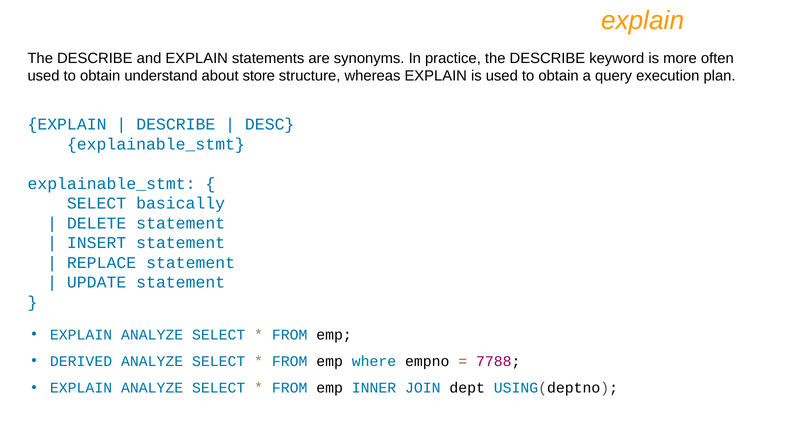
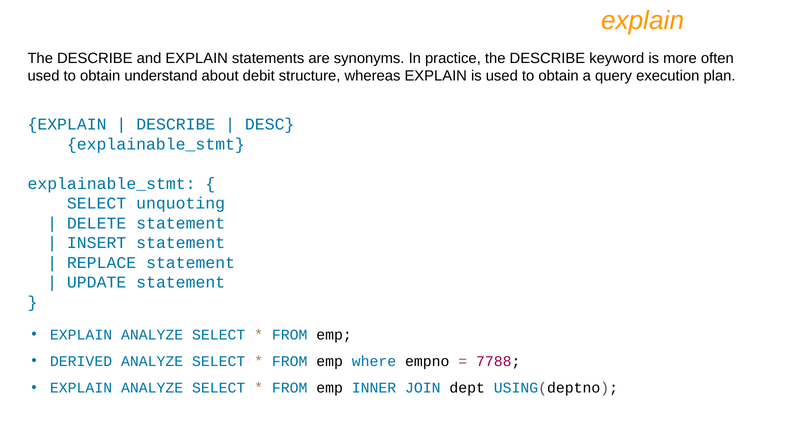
store: store -> debit (259, 76)
basically: basically -> unquoting (181, 203)
